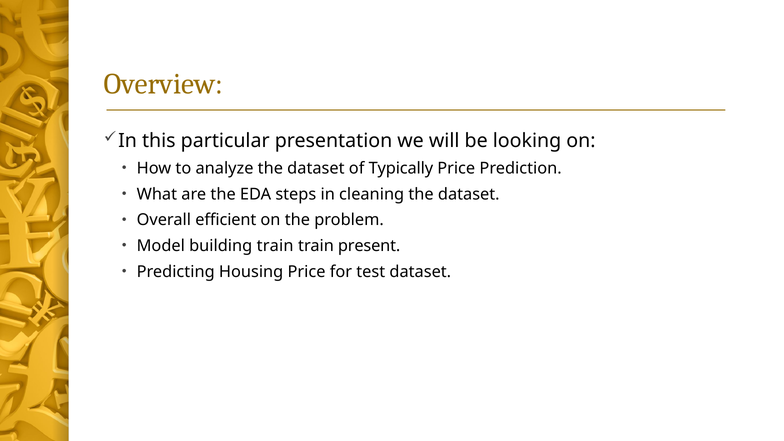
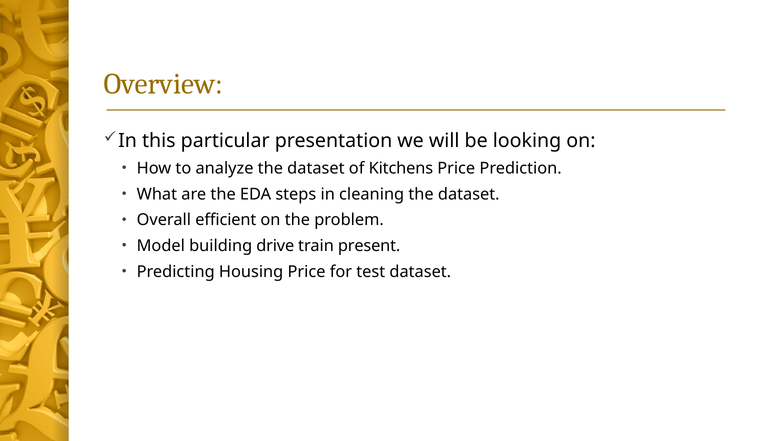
Typically: Typically -> Kitchens (401, 168)
building train: train -> drive (275, 246)
